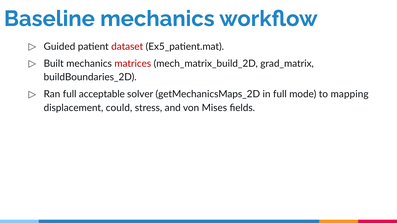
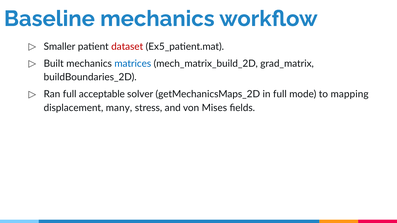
Guided: Guided -> Smaller (59, 47)
matrices colour: red -> blue (133, 64)
could: could -> many (119, 108)
